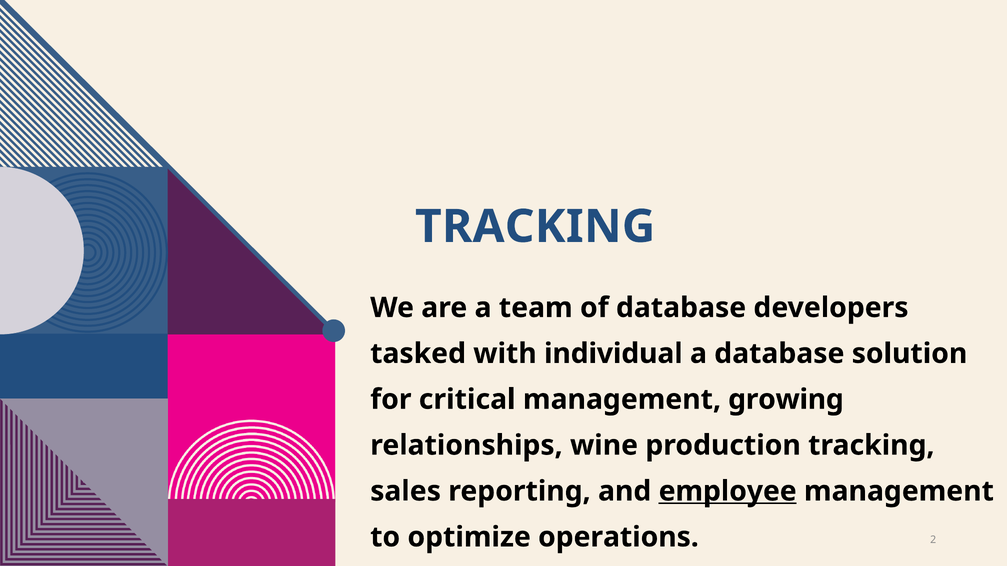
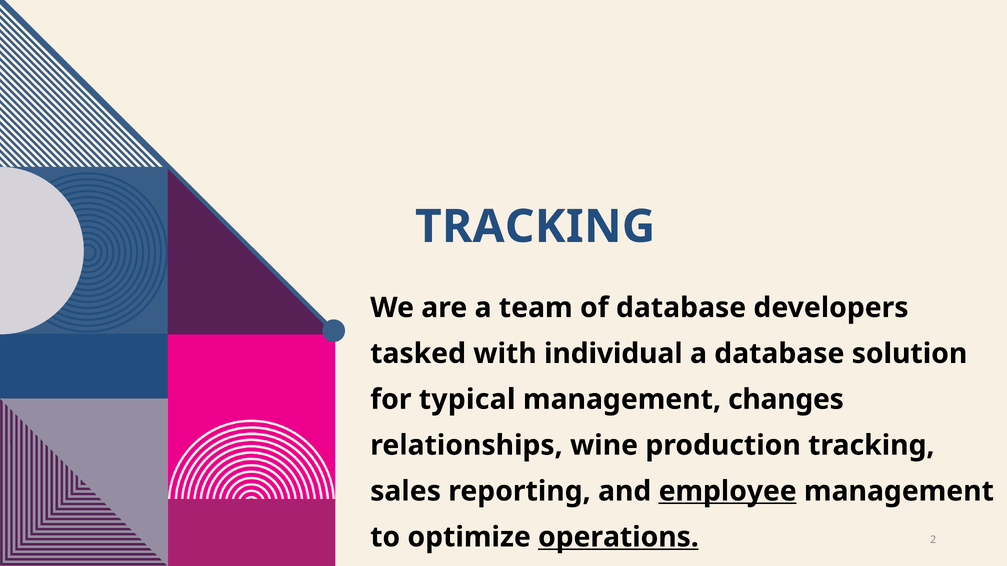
critical: critical -> typical (467, 400)
growing: growing -> changes (786, 400)
operations underline: none -> present (618, 537)
